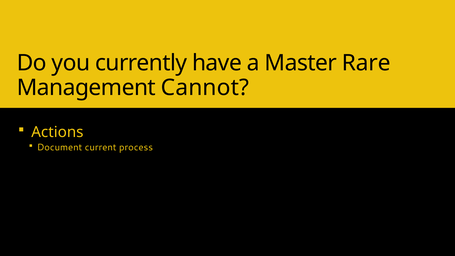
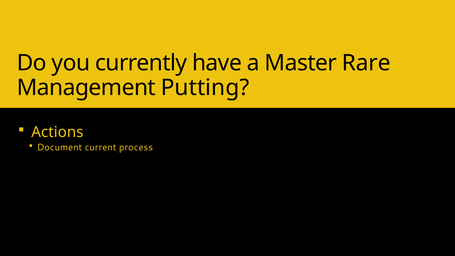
Cannot: Cannot -> Putting (205, 88)
